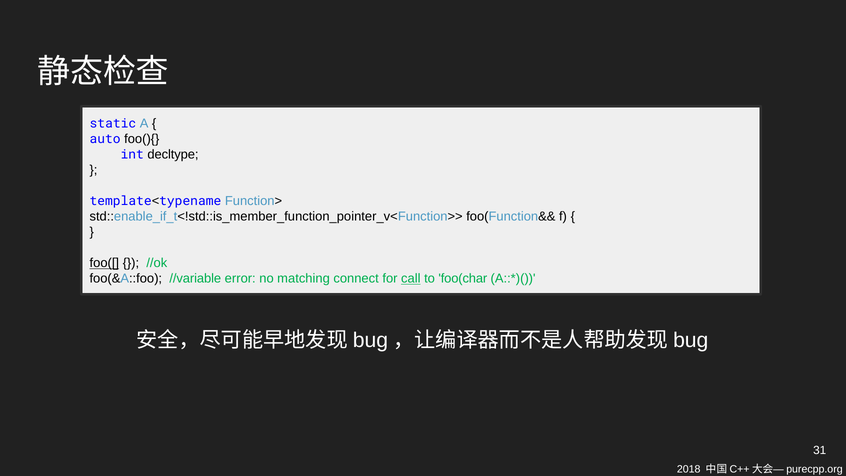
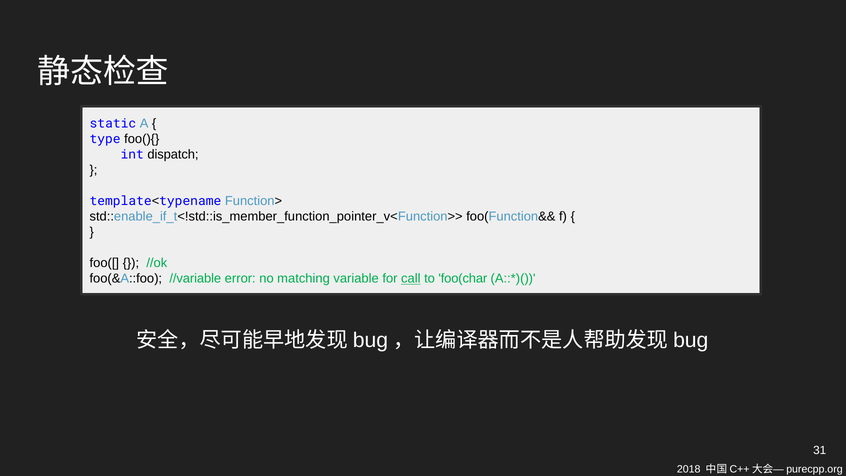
auto: auto -> type (105, 139)
decltype: decltype -> dispatch (173, 154)
foo([ underline: present -> none (104, 263)
connect: connect -> variable (356, 279)
